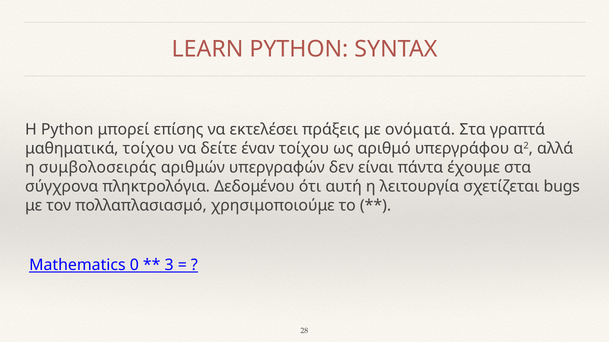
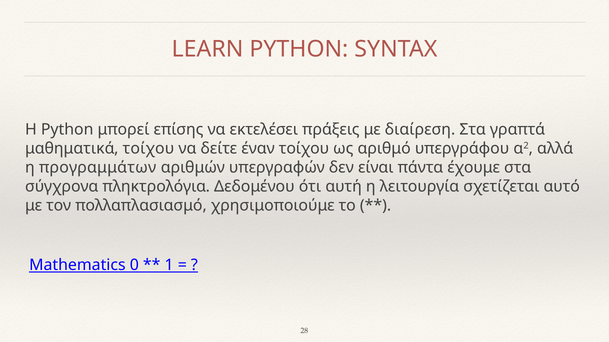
ονόματά: ονόματά -> διαίρεση (420, 130)
συμβολοσειράς: συμβολοσειράς -> προγραμμάτων (98, 168)
bugs: bugs -> αυτό (562, 187)
3: 3 -> 1 (169, 265)
